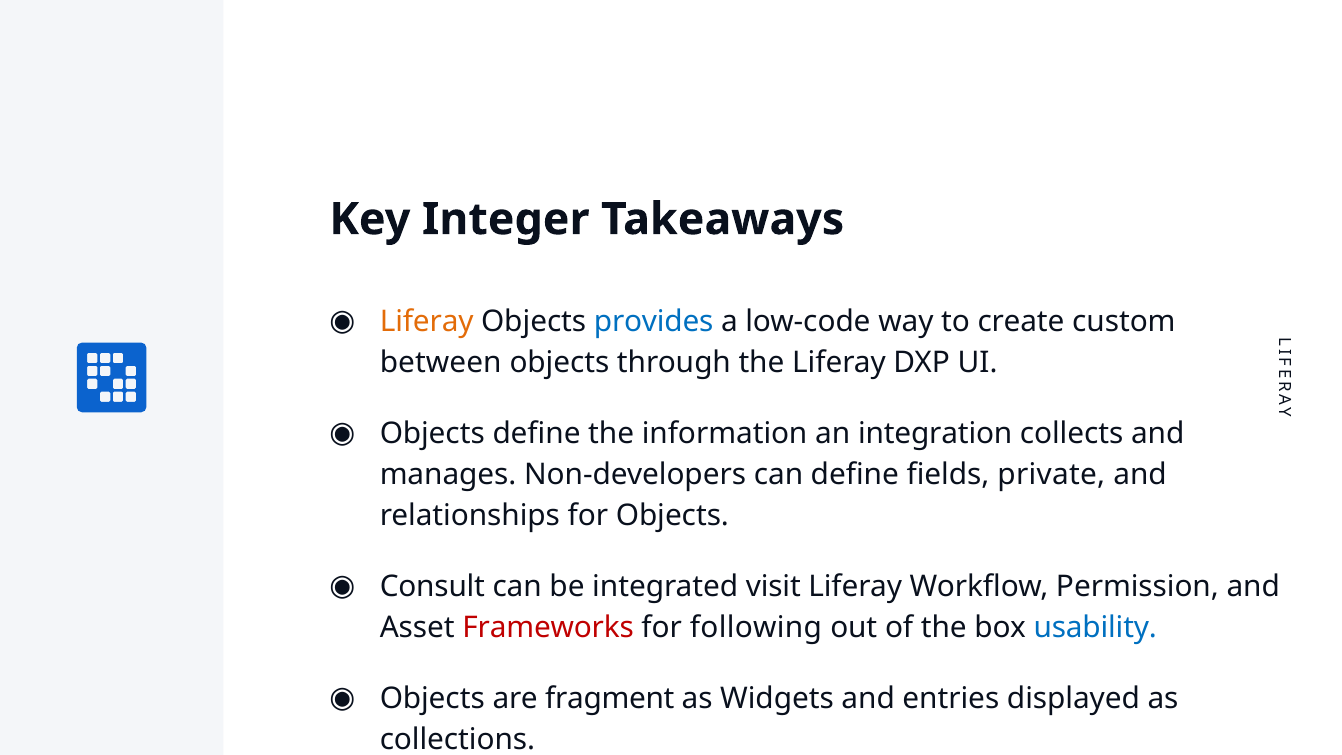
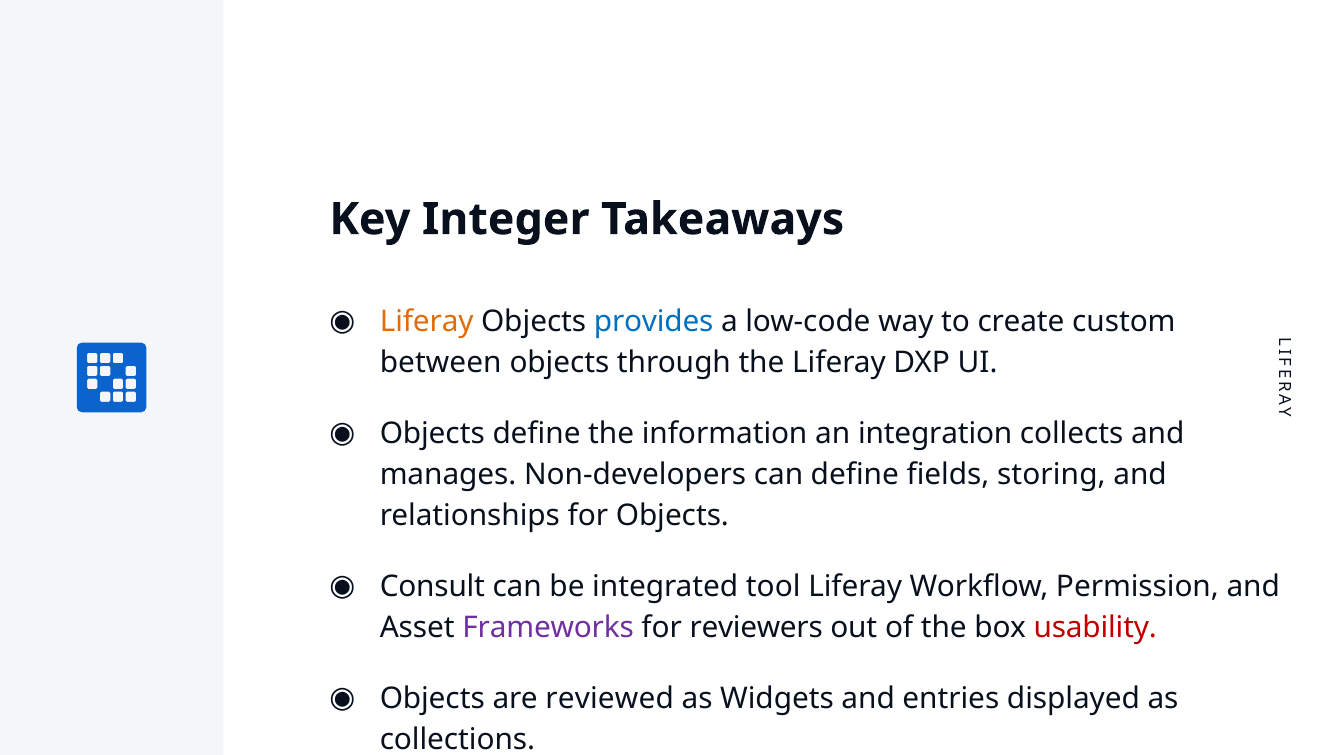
private: private -> storing (1051, 474)
visit: visit -> tool (773, 586)
Frameworks colour: red -> purple (548, 628)
following: following -> reviewers (756, 628)
usability colour: blue -> red (1095, 628)
fragment: fragment -> reviewed (610, 698)
